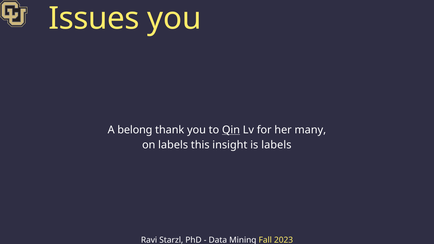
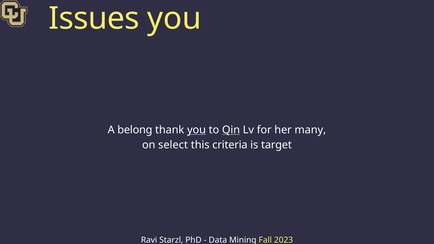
you underline: none -> present (197, 130)
on labels: labels -> select (173, 145)
insight: insight -> criteria (230, 145)
is labels: labels -> target (276, 145)
